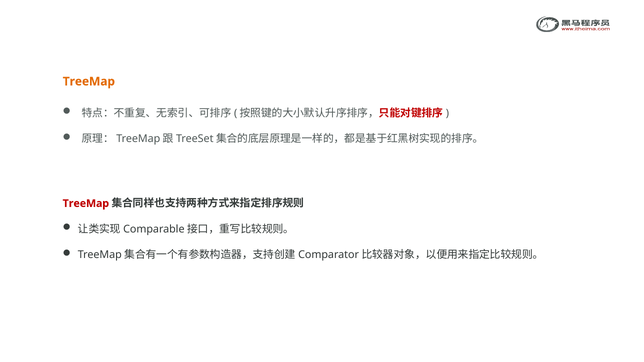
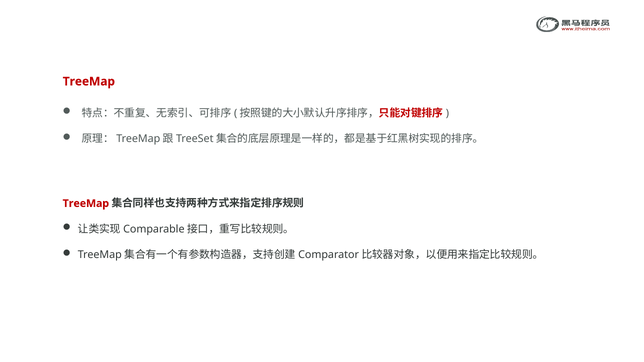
TreeMap colour: orange -> red (89, 81)
